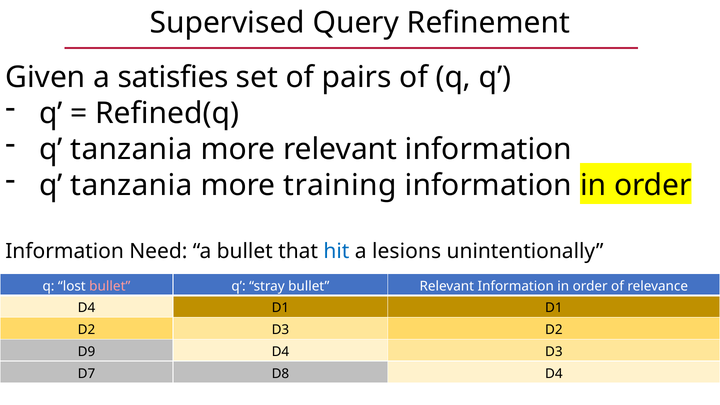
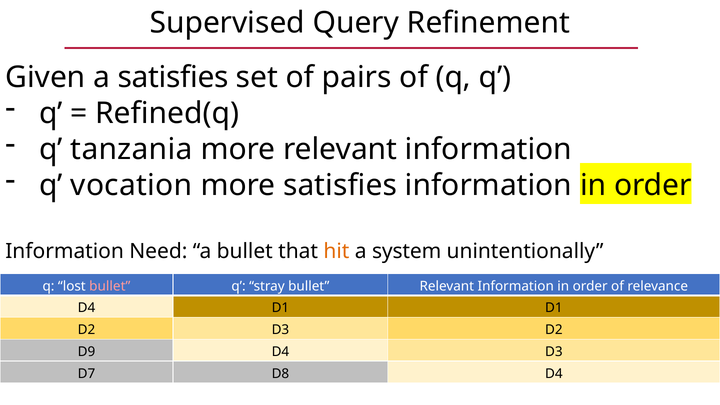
tanzania: tanzania -> vocation (131, 185)
more training: training -> satisfies (340, 185)
hit colour: blue -> orange (336, 251)
lesions: lesions -> system (407, 251)
